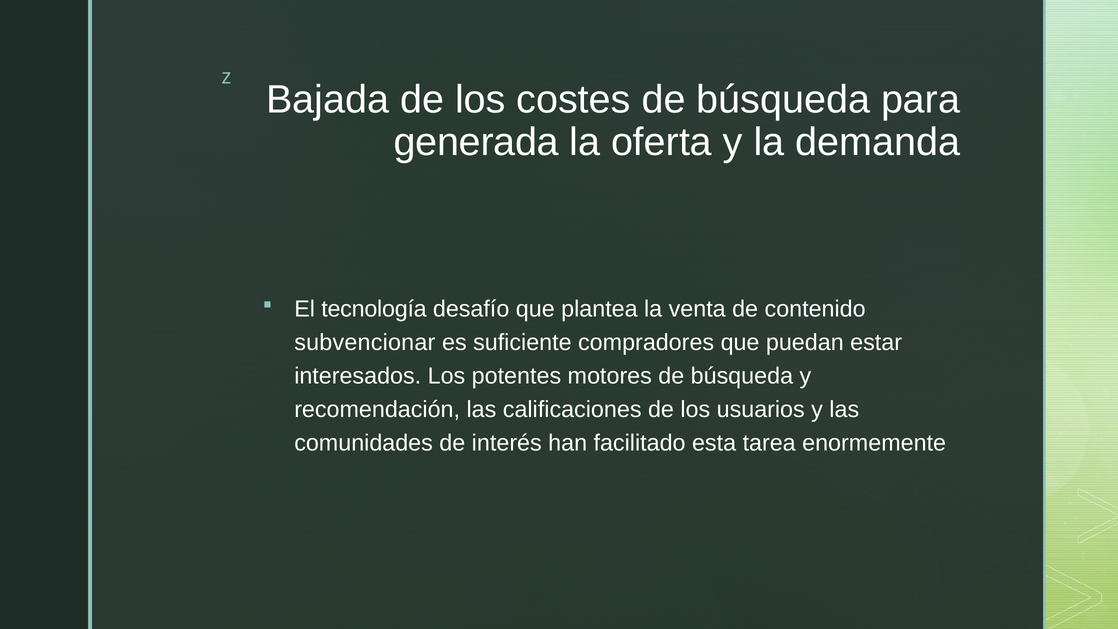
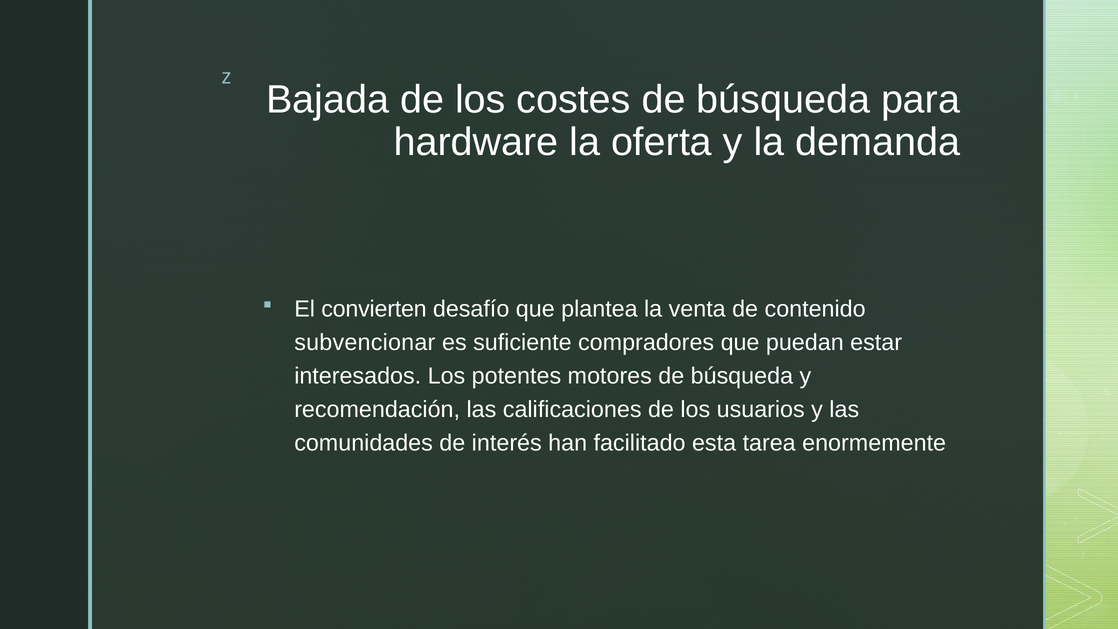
generada: generada -> hardware (476, 142)
tecnología: tecnología -> convierten (374, 309)
